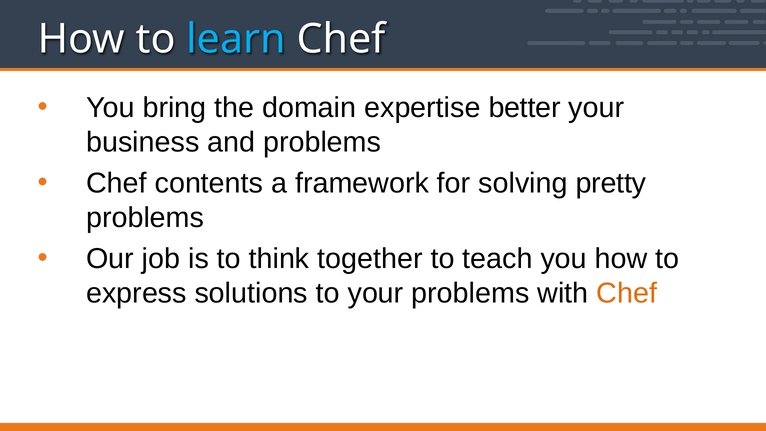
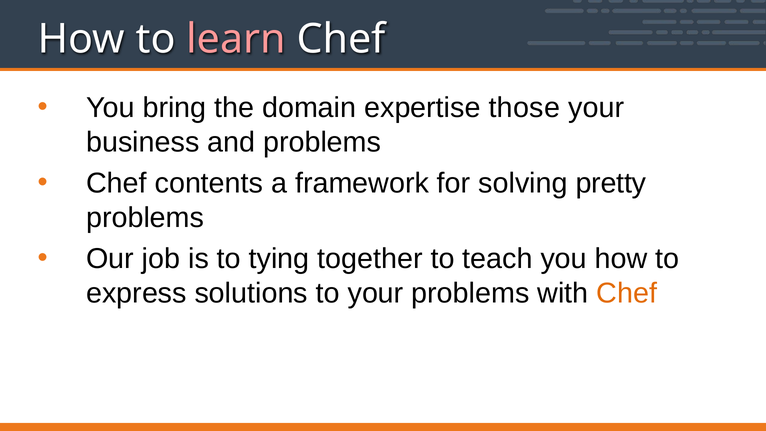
learn colour: light blue -> pink (236, 39)
better: better -> those (524, 108)
think: think -> tying (279, 259)
